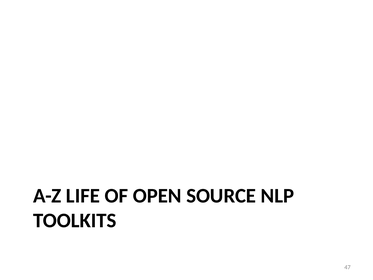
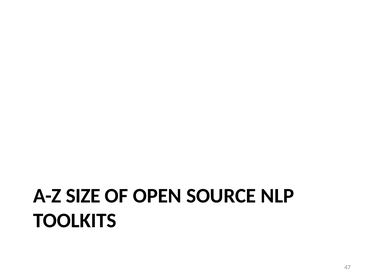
LIFE: LIFE -> SIZE (83, 196)
